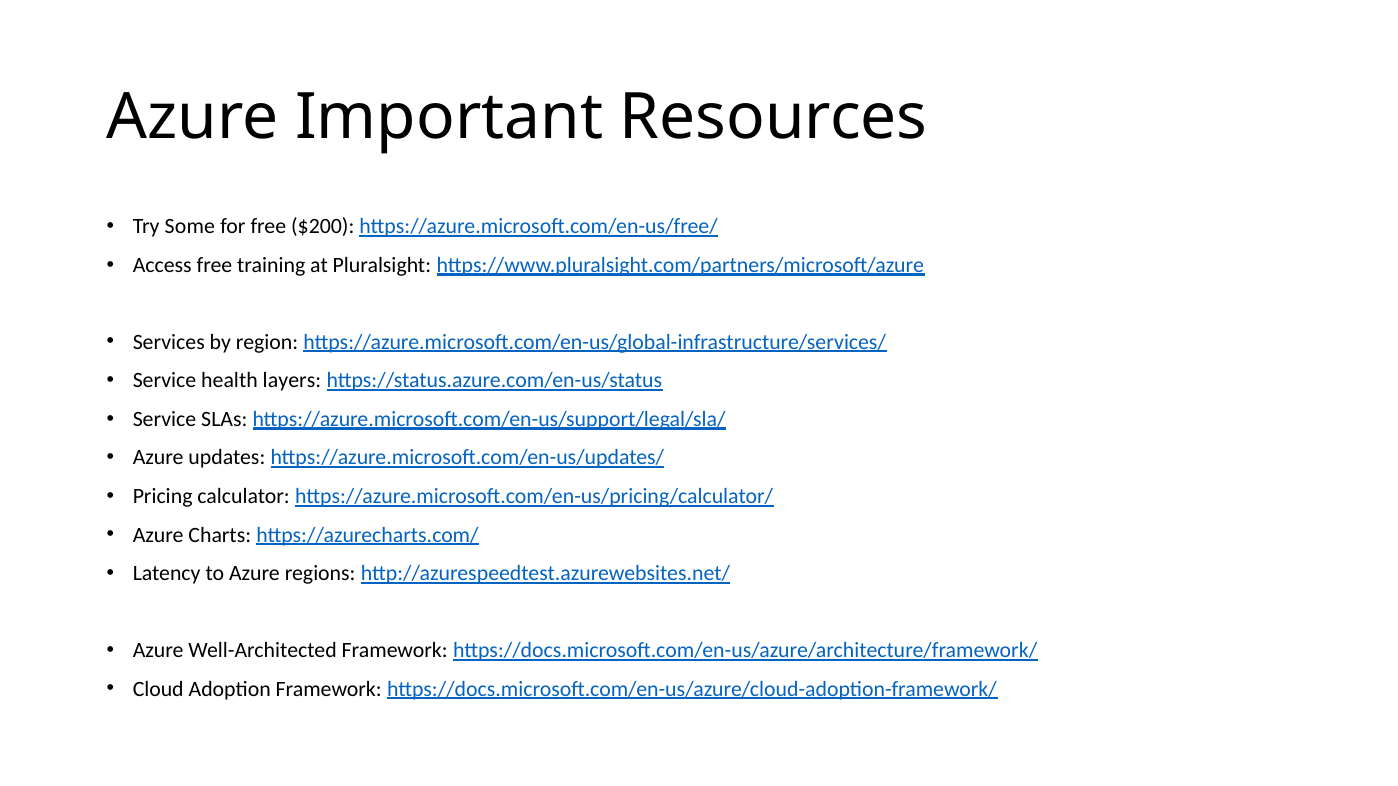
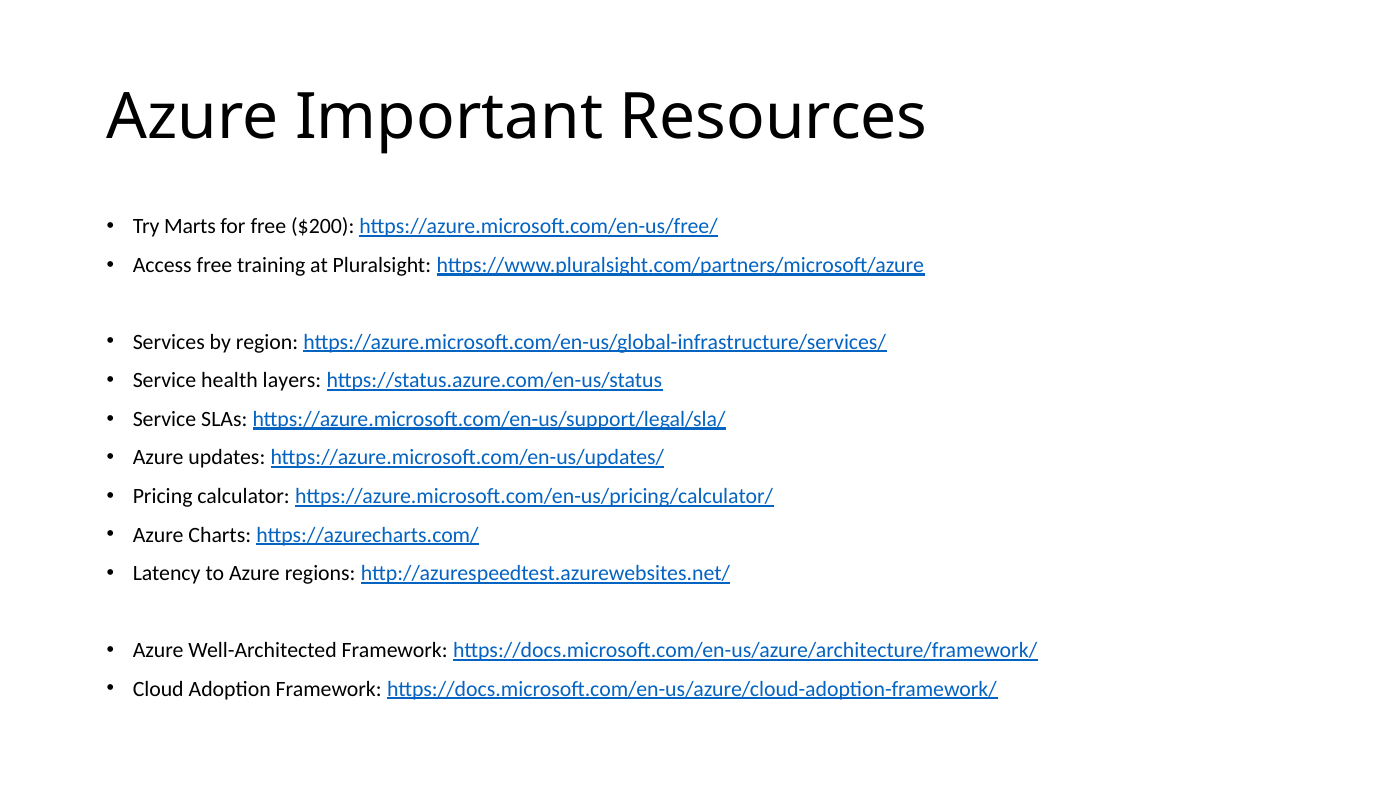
Some: Some -> Marts (190, 227)
